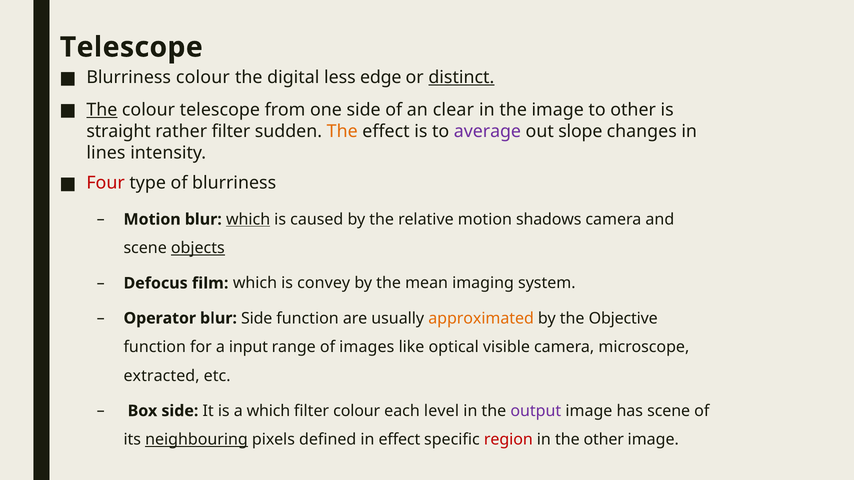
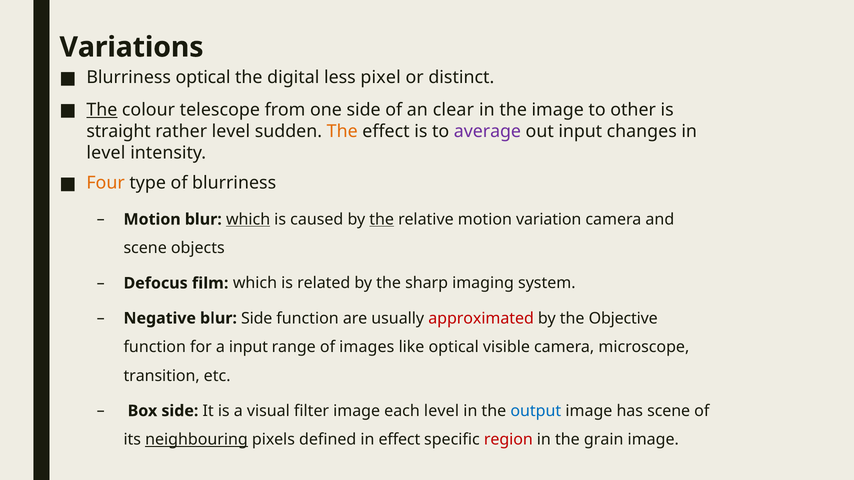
Telescope: Telescope -> Variations (132, 47)
Blurriness colour: colour -> optical (203, 77)
edge: edge -> pixel (381, 77)
distinct underline: present -> none (461, 77)
rather filter: filter -> level (231, 131)
out slope: slope -> input (580, 131)
lines: lines -> level (106, 153)
Four colour: red -> orange (106, 183)
the underline: none -> present (382, 220)
shadows: shadows -> variation (549, 220)
objects underline: present -> none (198, 248)
convey: convey -> related (324, 283)
mean: mean -> sharp (427, 283)
Operator: Operator -> Negative (160, 318)
approximated colour: orange -> red (481, 318)
extracted: extracted -> transition (162, 376)
a which: which -> visual (268, 411)
filter colour: colour -> image (357, 411)
output colour: purple -> blue (536, 411)
the other: other -> grain (604, 440)
